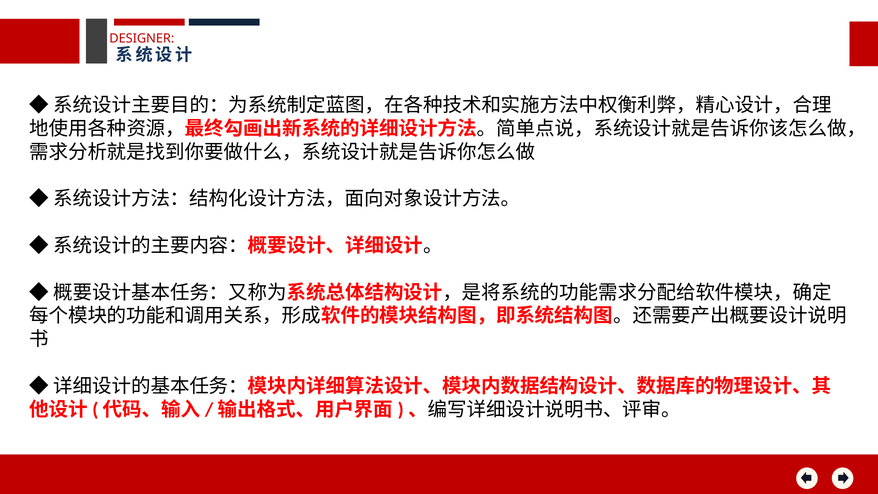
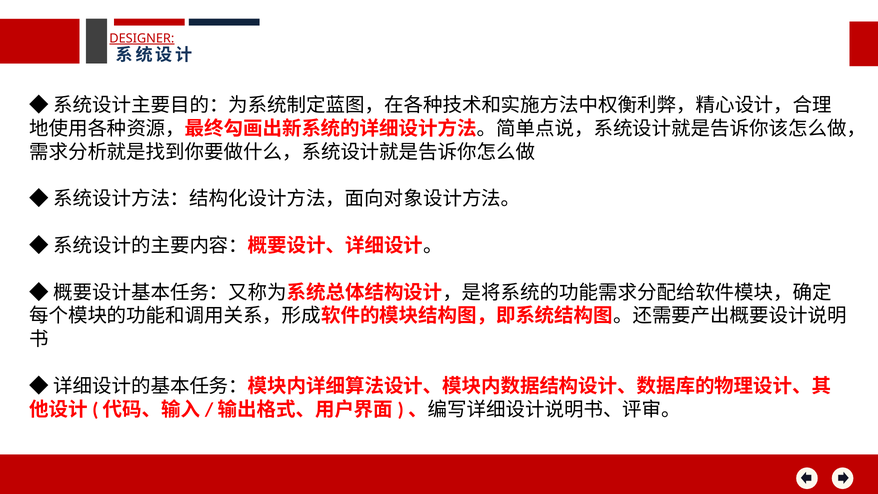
DESIGNER underline: none -> present (142, 39)
